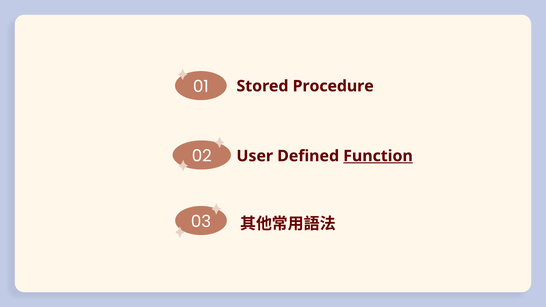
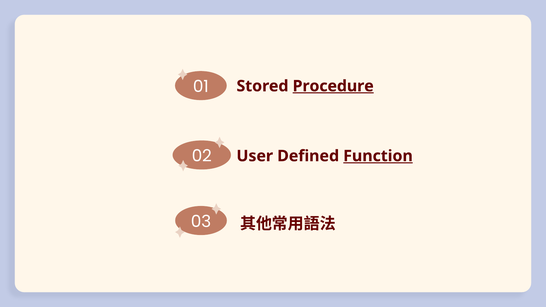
Procedure underline: none -> present (333, 86)
